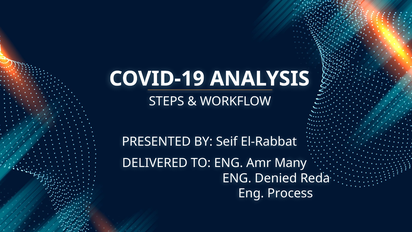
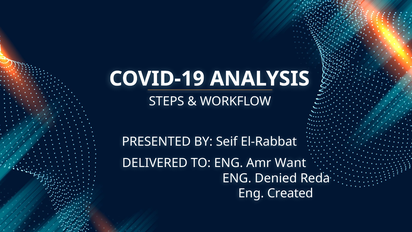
Many: Many -> Want (290, 163)
Process: Process -> Created (290, 193)
